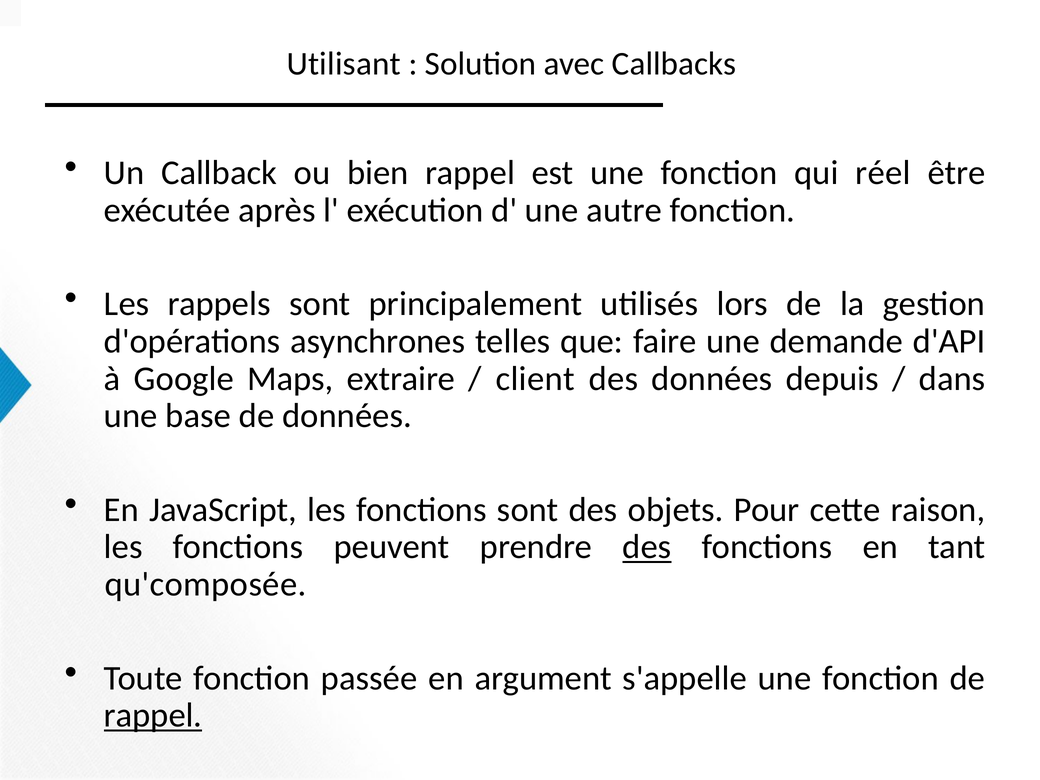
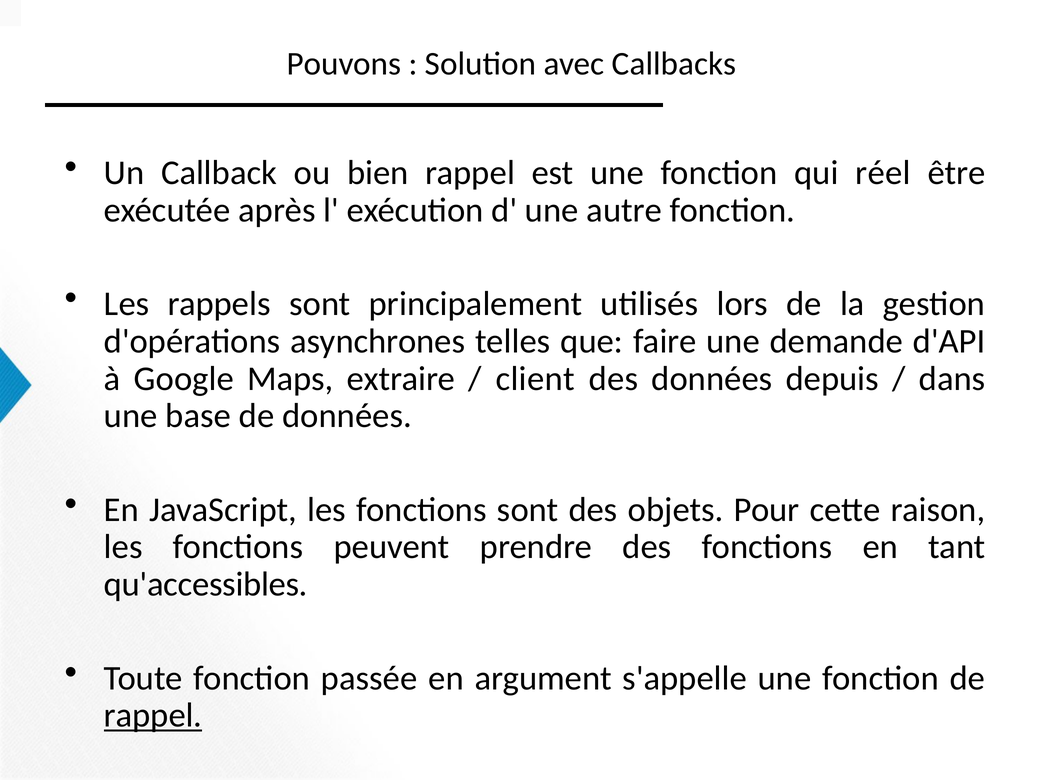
Utilisant: Utilisant -> Pouvons (344, 64)
des underline: present -> none (647, 547)
qu'composée: qu'composée -> qu'accessibles (206, 584)
